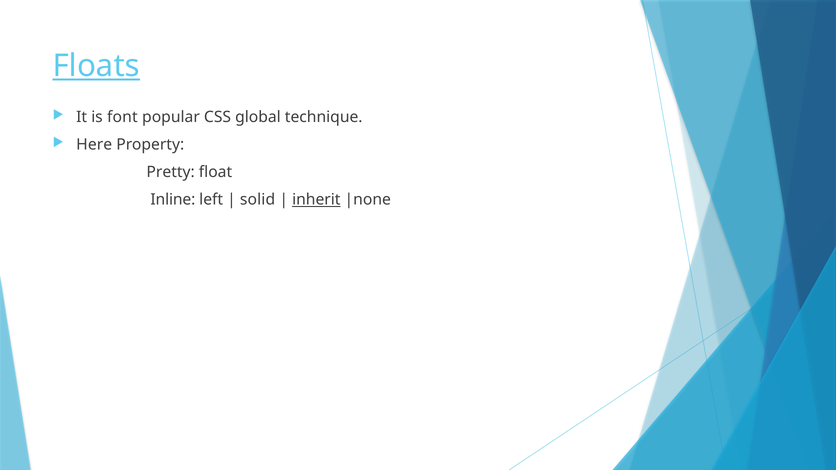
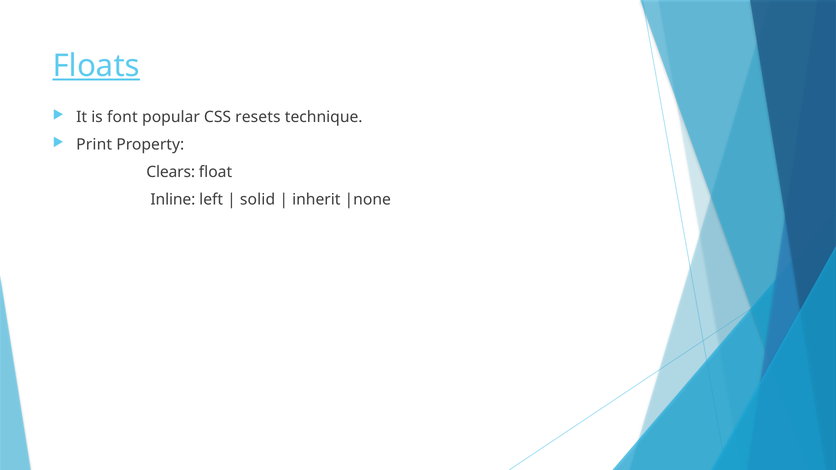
global: global -> resets (258, 117)
Here: Here -> Print (94, 145)
Pretty: Pretty -> Clears (171, 172)
inherit underline: present -> none (316, 200)
